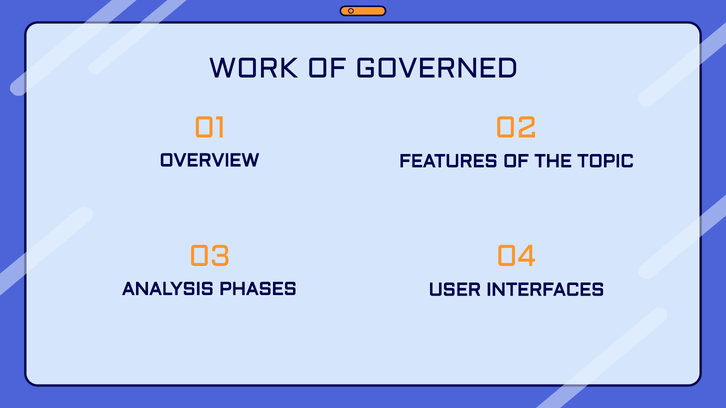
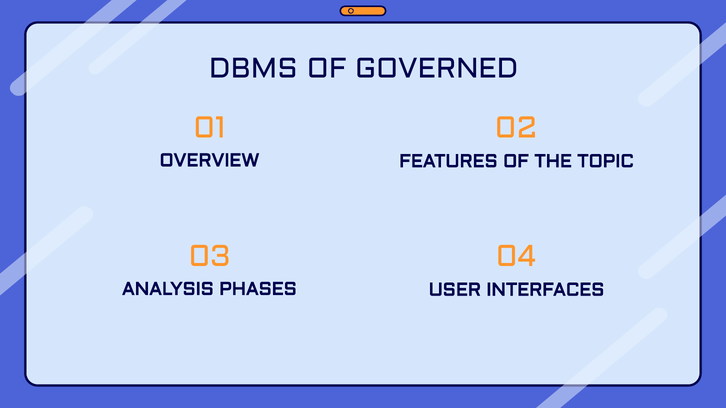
WORK: WORK -> DBMS (253, 68)
